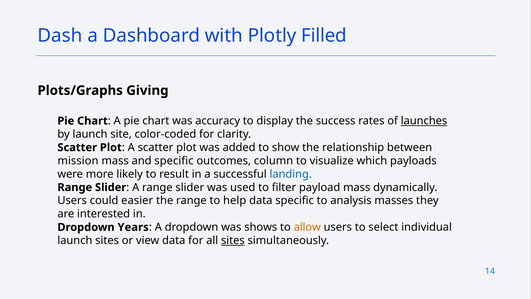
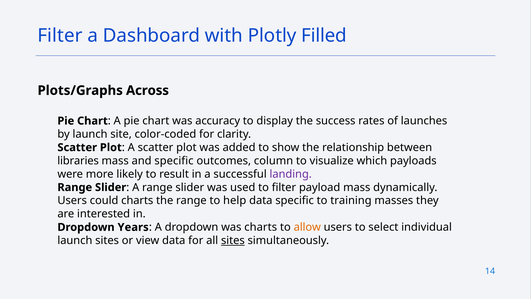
Dash: Dash -> Filter (60, 35)
Giving: Giving -> Across (147, 90)
launches underline: present -> none (424, 121)
mission: mission -> libraries (78, 161)
landing colour: blue -> purple (291, 174)
could easier: easier -> charts (137, 200)
analysis: analysis -> training (351, 200)
was shows: shows -> charts (261, 227)
